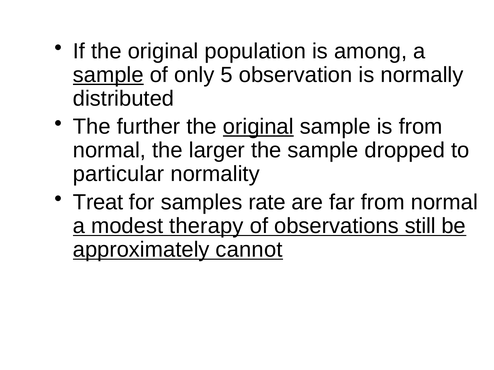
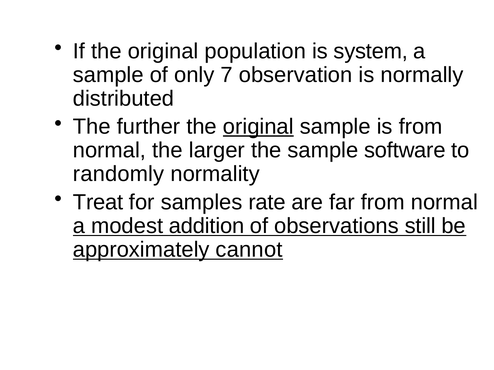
among: among -> system (371, 51)
sample underline: present -> none (108, 75)
5: 5 -> 7 (227, 75)
dropped: dropped -> software (405, 151)
particular: particular -> randomly (119, 174)
therapy: therapy -> addition (207, 226)
